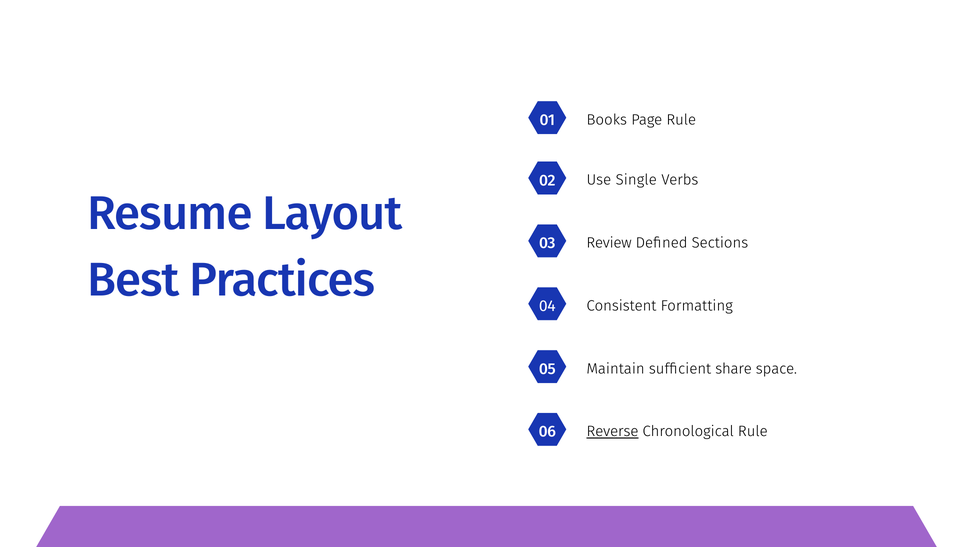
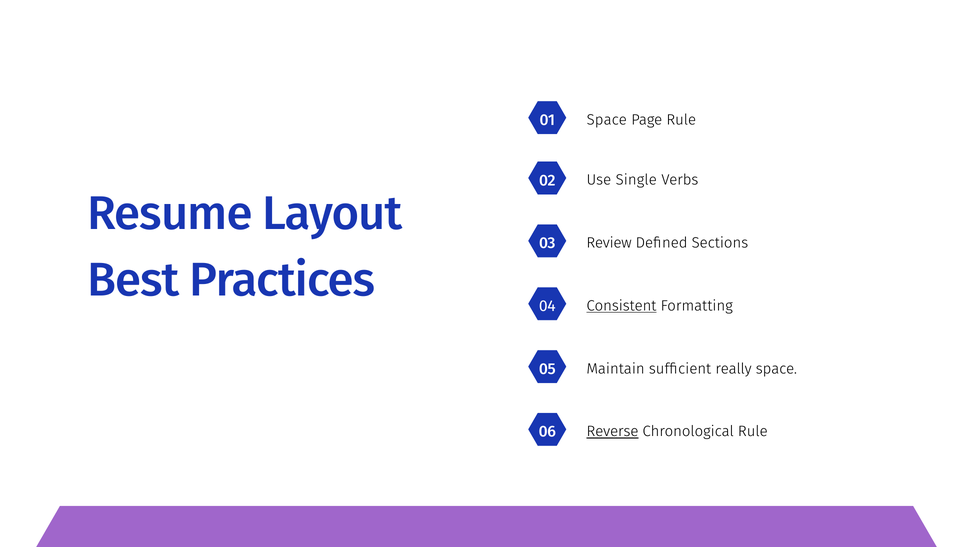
01 Books: Books -> Space (607, 120)
Consistent underline: none -> present (621, 306)
share: share -> really (734, 369)
